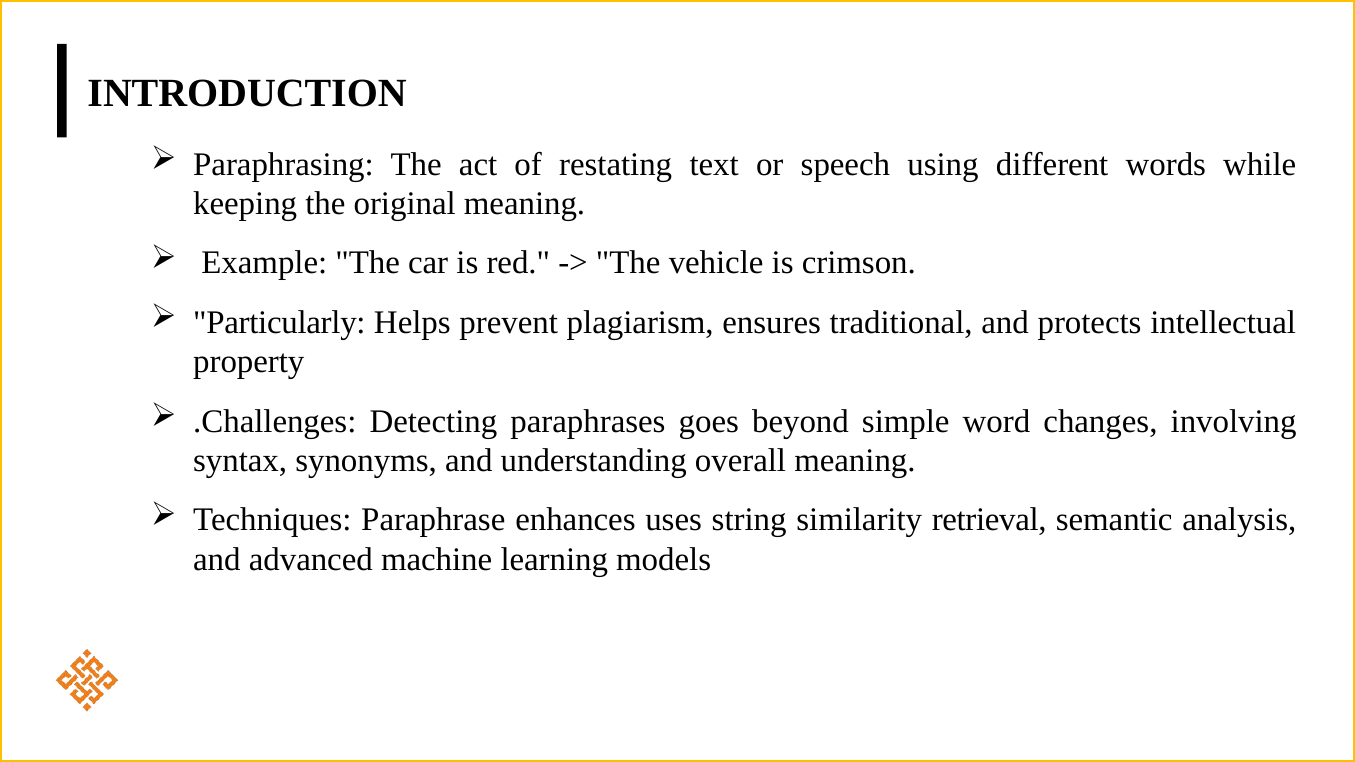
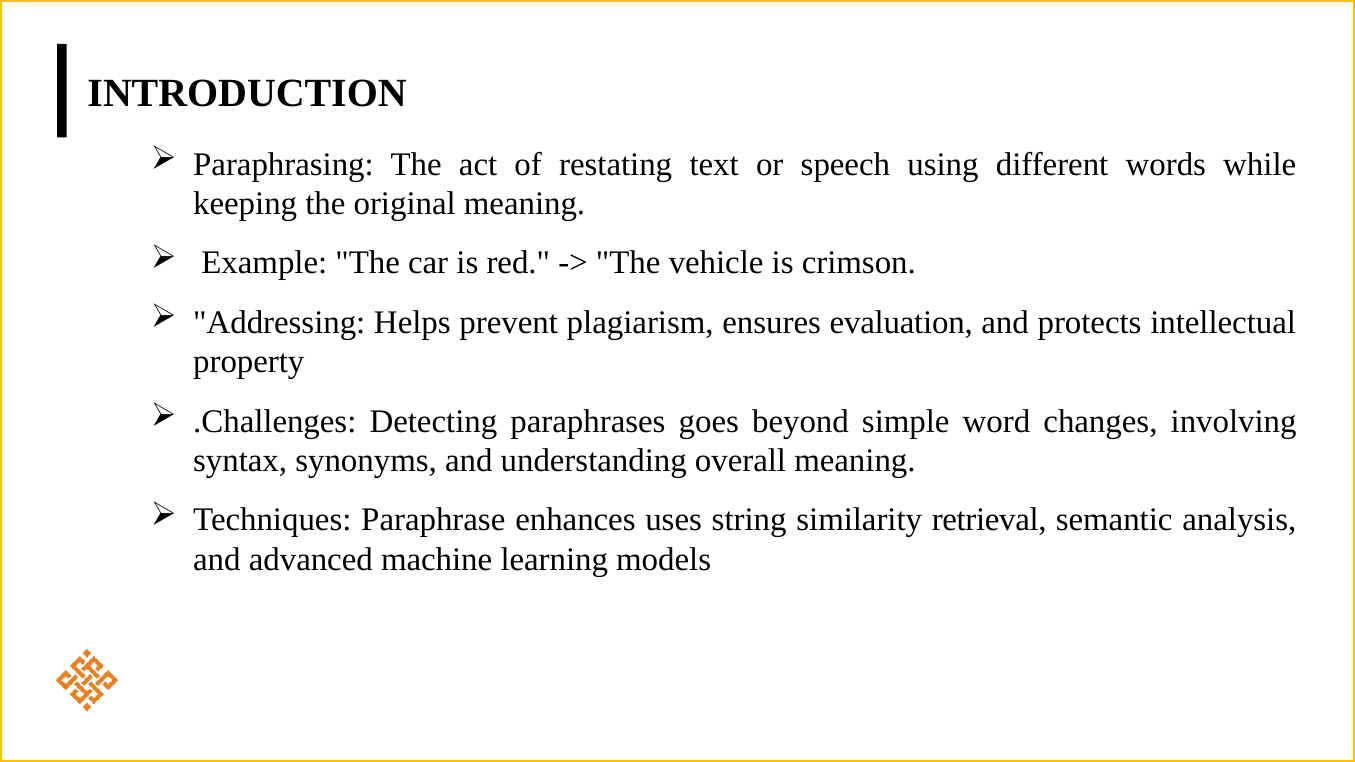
Particularly: Particularly -> Addressing (279, 322)
traditional: traditional -> evaluation (901, 322)
